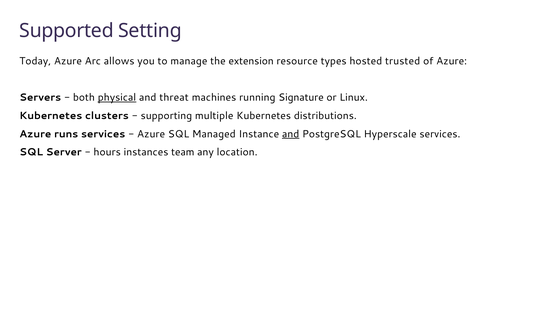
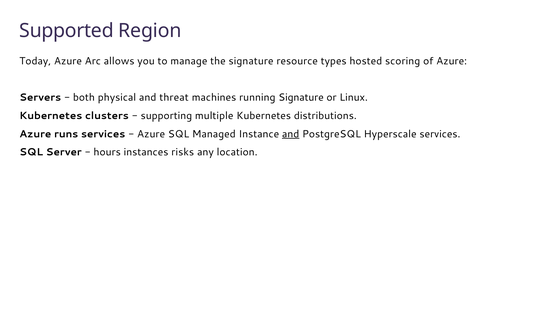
Setting: Setting -> Region (150, 31)
the extension: extension -> signature (251, 61)
trusted: trusted -> scoring (403, 61)
physical underline: present -> none (117, 97)
team: team -> risks (183, 152)
